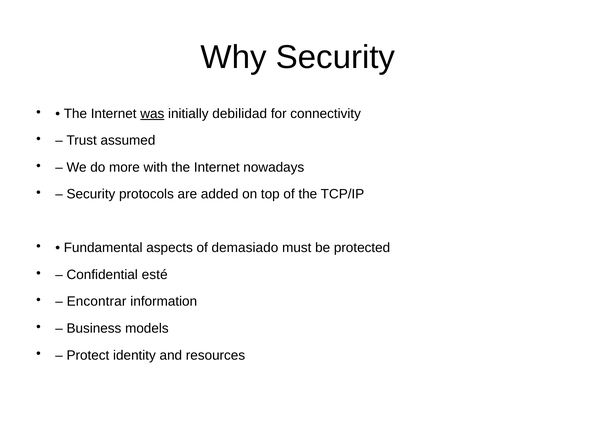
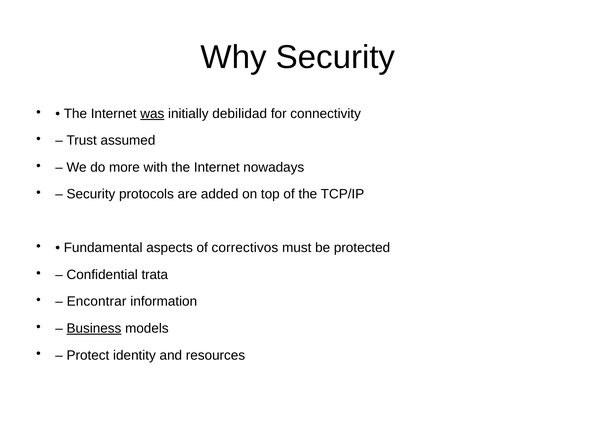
demasiado: demasiado -> correctivos (245, 248)
esté: esté -> trata (155, 275)
Business underline: none -> present (94, 328)
